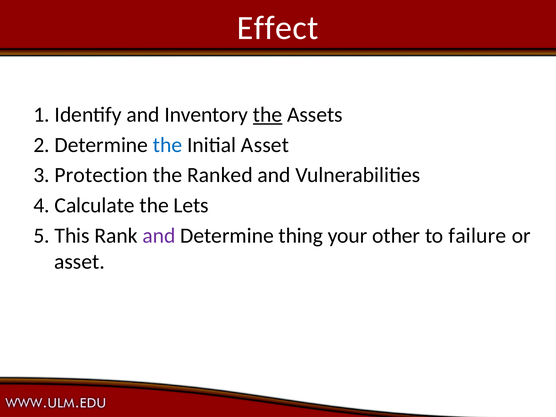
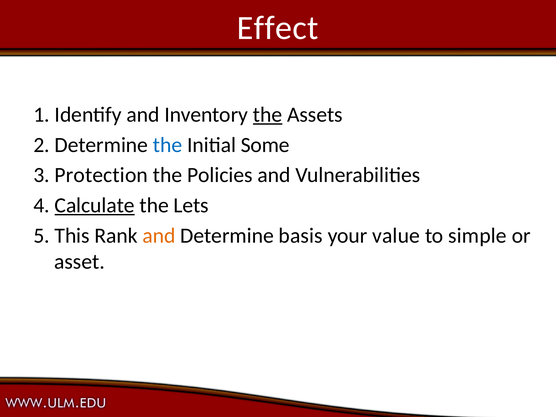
Initial Asset: Asset -> Some (265, 145)
Ranked: Ranked -> Policies (220, 175)
Calculate underline: none -> present (95, 205)
and colour: purple -> orange (159, 236)
thing: thing -> basis (301, 236)
other: other -> value (396, 236)
failure: failure -> simple (477, 236)
